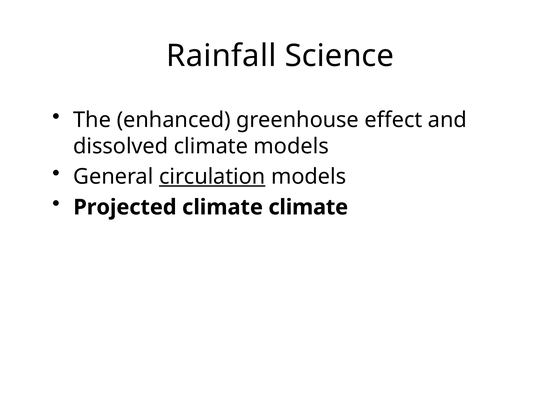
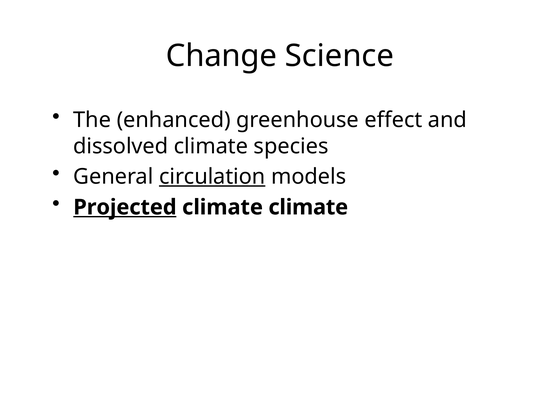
Rainfall: Rainfall -> Change (221, 56)
climate models: models -> species (291, 146)
Projected underline: none -> present (125, 207)
